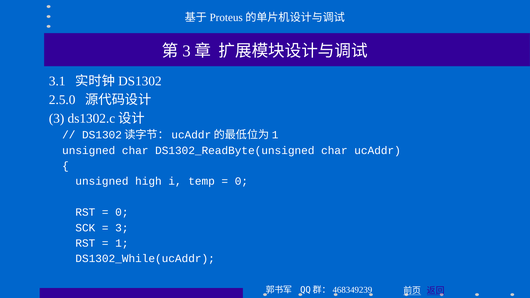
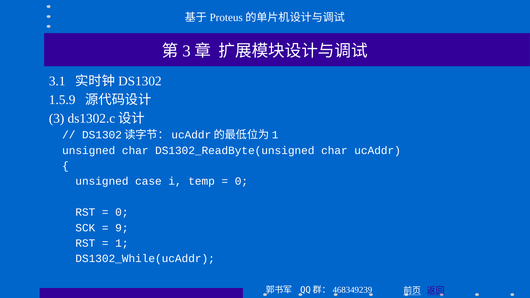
2.5.0: 2.5.0 -> 1.5.9 (62, 100)
high: high -> case (148, 181)
3: 3 -> 9 (122, 228)
